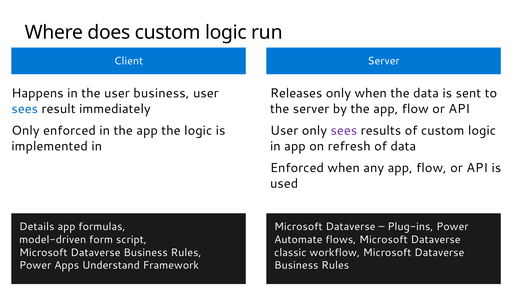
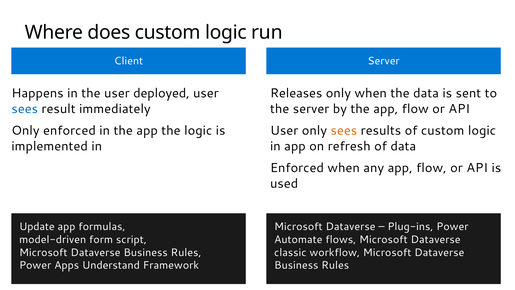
user business: business -> deployed (161, 93)
sees colour: purple -> orange (344, 131)
Details: Details -> Update (37, 226)
